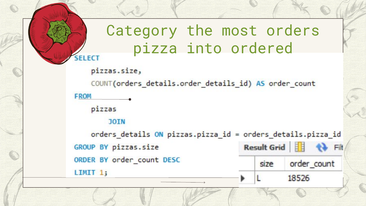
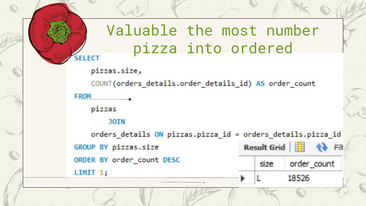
Category: Category -> Valuable (142, 31)
orders: orders -> number (293, 31)
